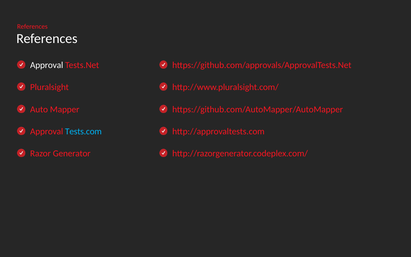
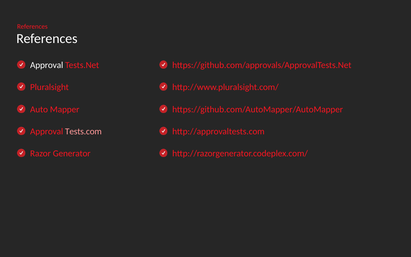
Tests.com colour: light blue -> pink (83, 131)
